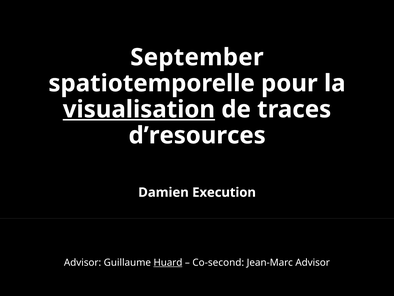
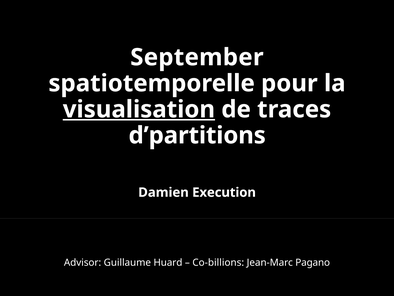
d’resources: d’resources -> d’partitions (197, 135)
Huard underline: present -> none (168, 262)
Co-second: Co-second -> Co-billions (218, 262)
Jean-Marc Advisor: Advisor -> Pagano (313, 262)
